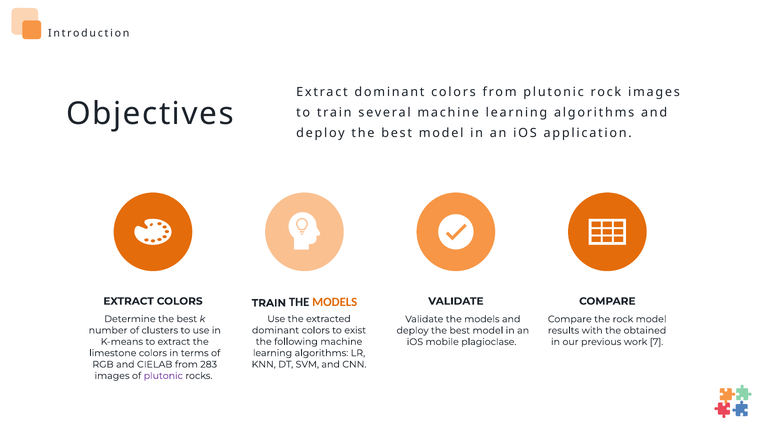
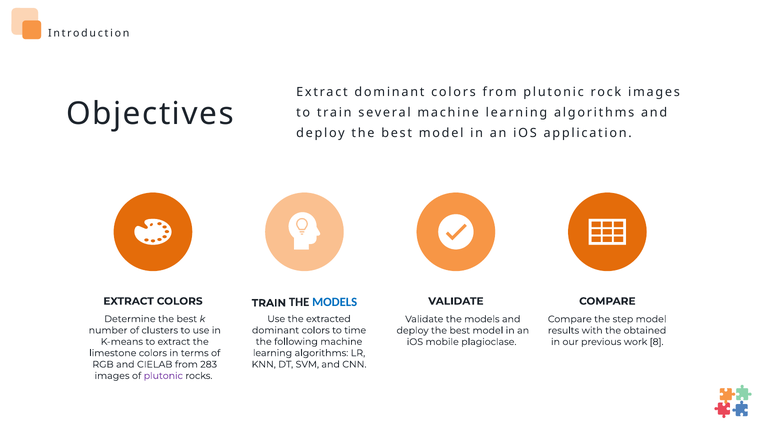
MODELS colour: orange -> blue (335, 303)
the rock: rock -> step (623, 319)
exist: exist -> time (355, 331)
7: 7 -> 8 (657, 342)
